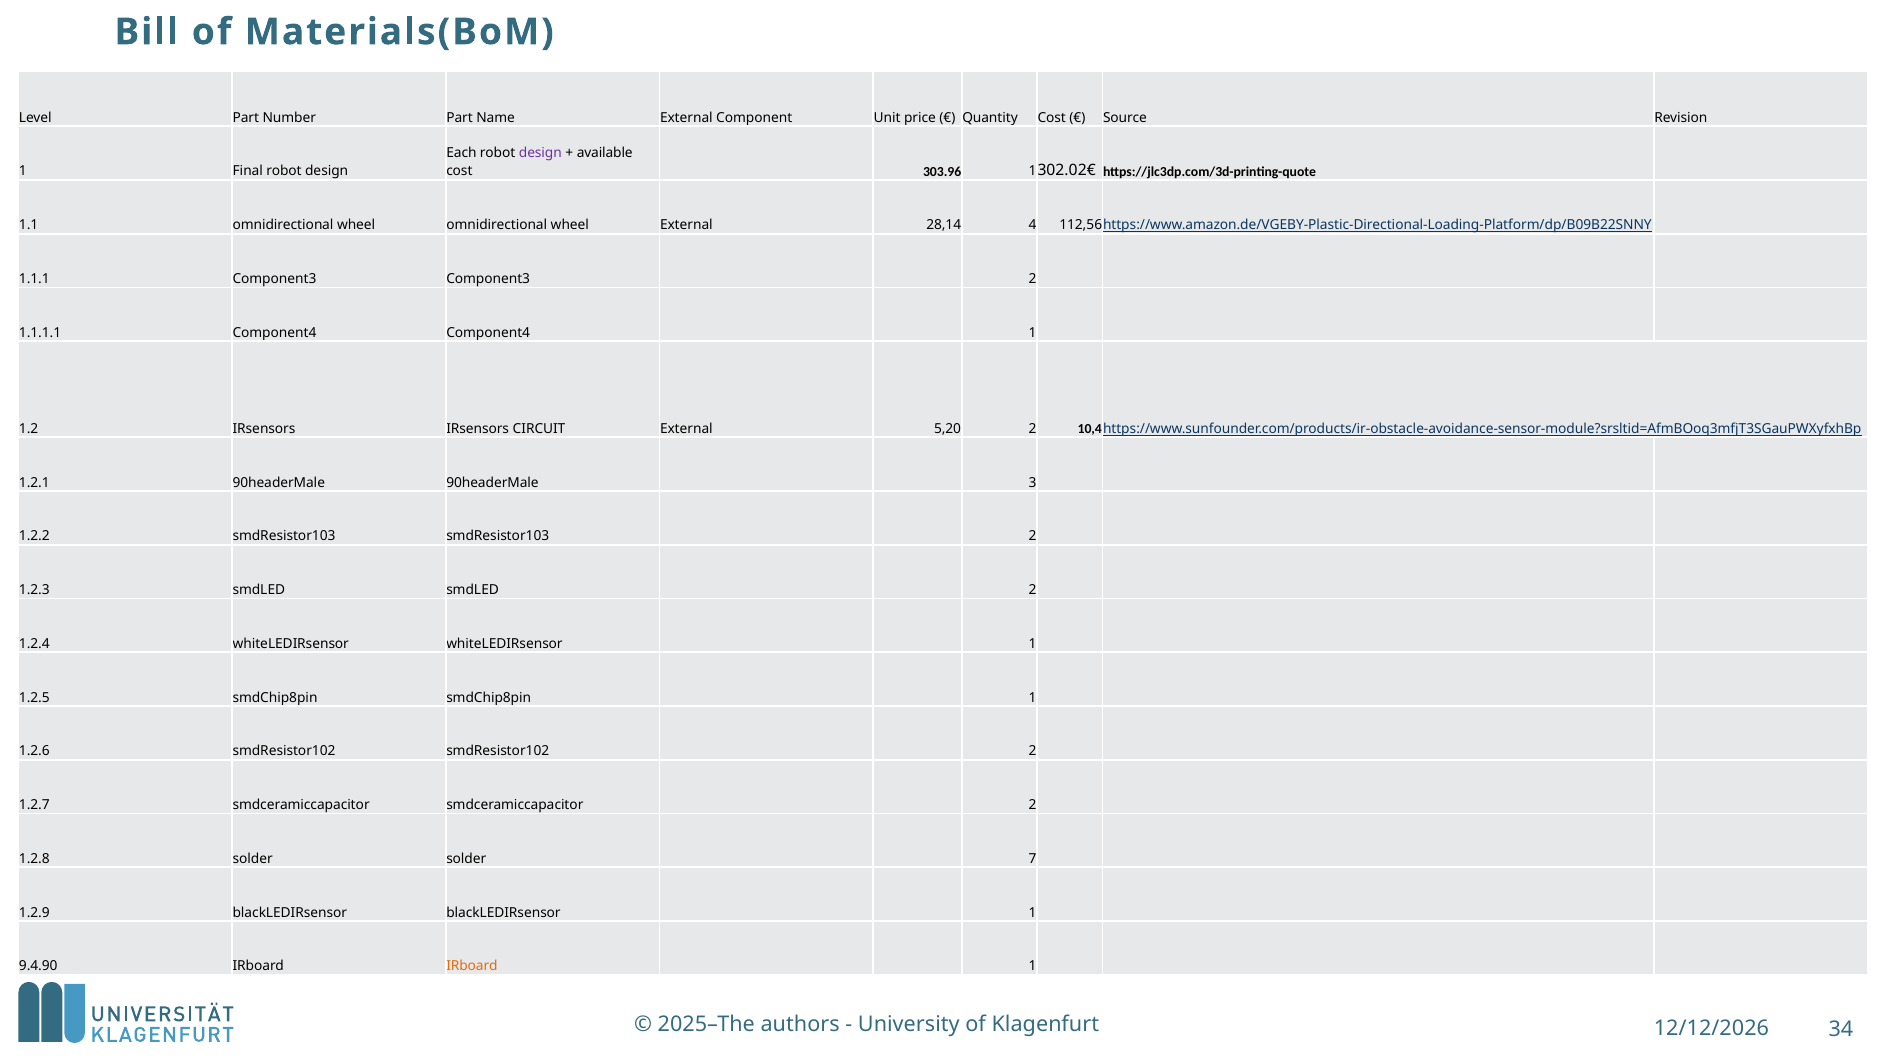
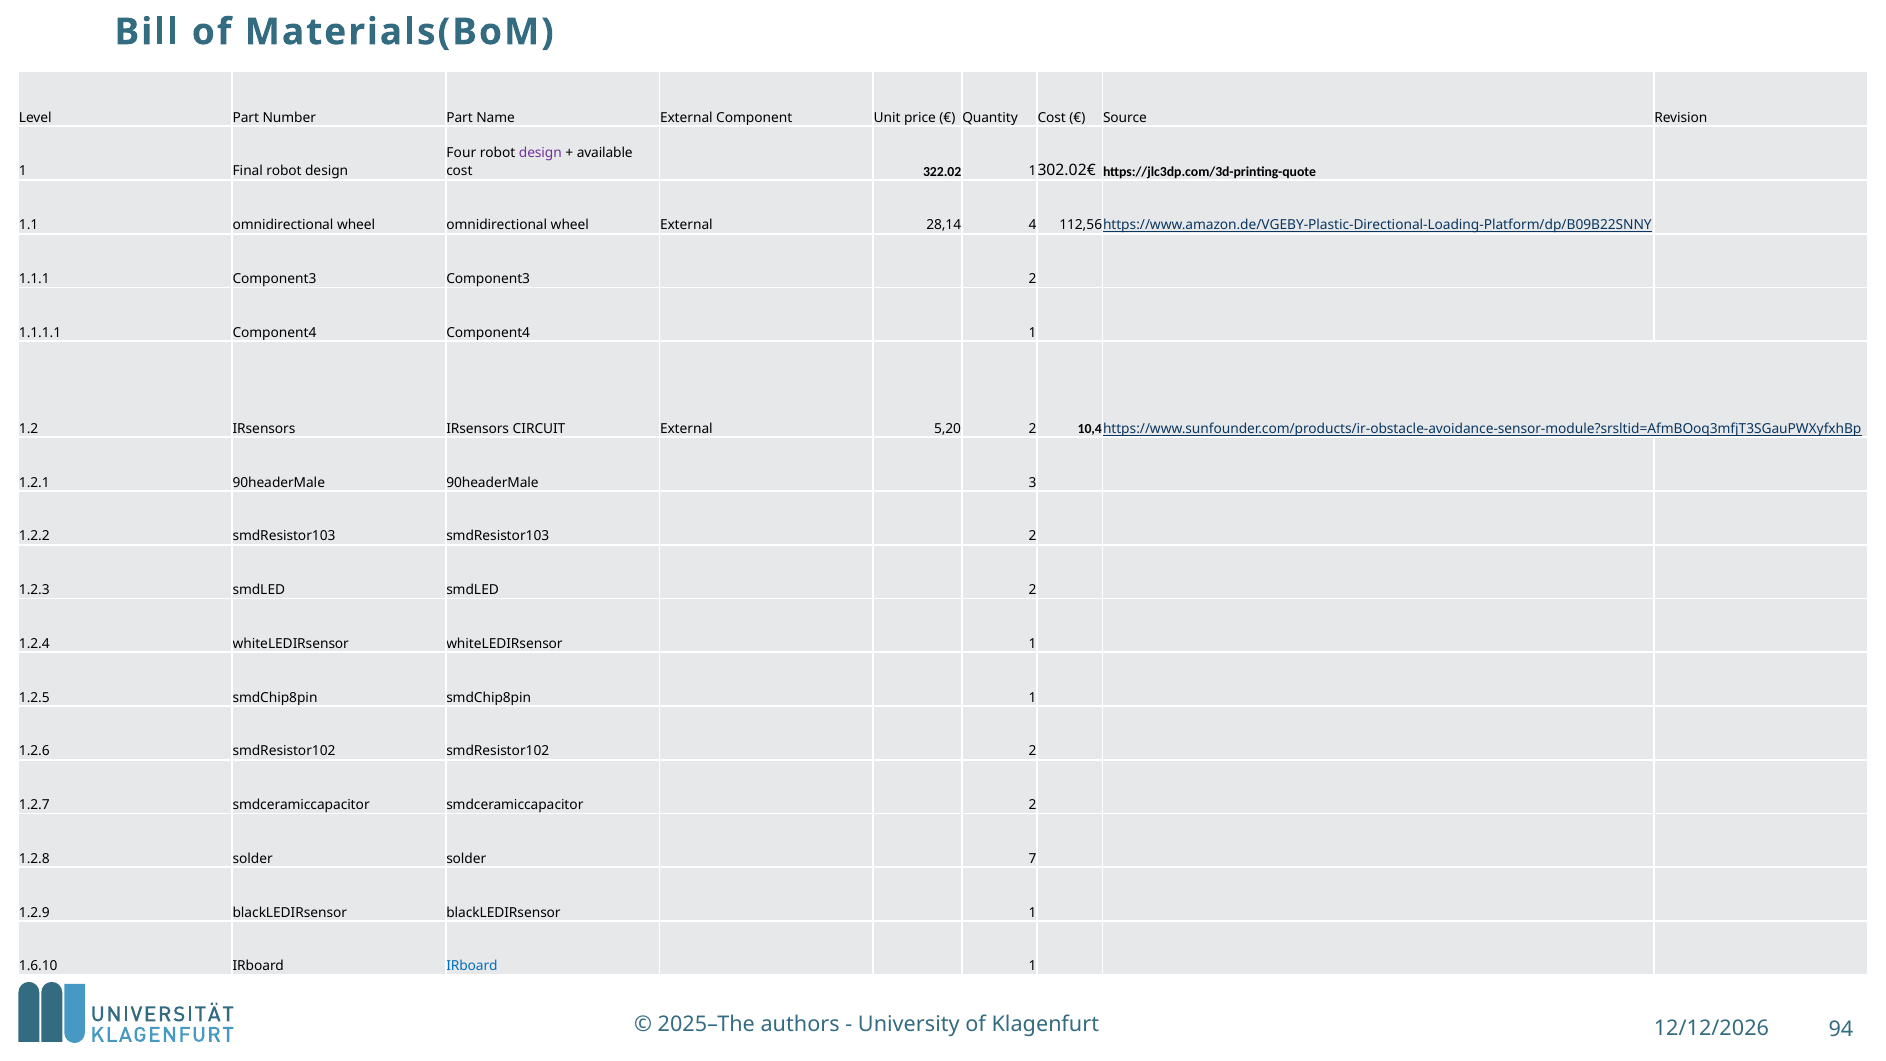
Each: Each -> Four (461, 153)
303.96: 303.96 -> 322.02 (942, 172)
9.4.90: 9.4.90 -> 1.6.10 (38, 966)
IRboard colour: orange -> blue (472, 966)
34: 34 -> 94 (1841, 1029)
